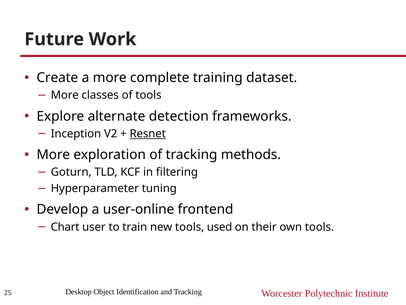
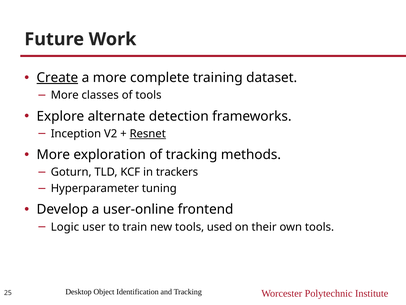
Create underline: none -> present (57, 78)
filtering: filtering -> trackers (177, 172)
Chart: Chart -> Logic (65, 227)
